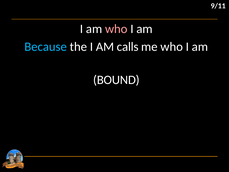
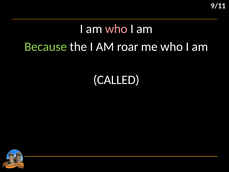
Because colour: light blue -> light green (46, 47)
calls: calls -> roar (128, 47)
BOUND: BOUND -> CALLED (116, 80)
